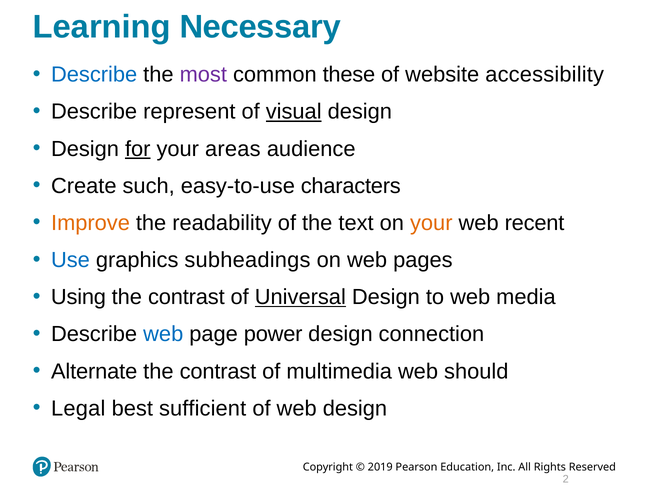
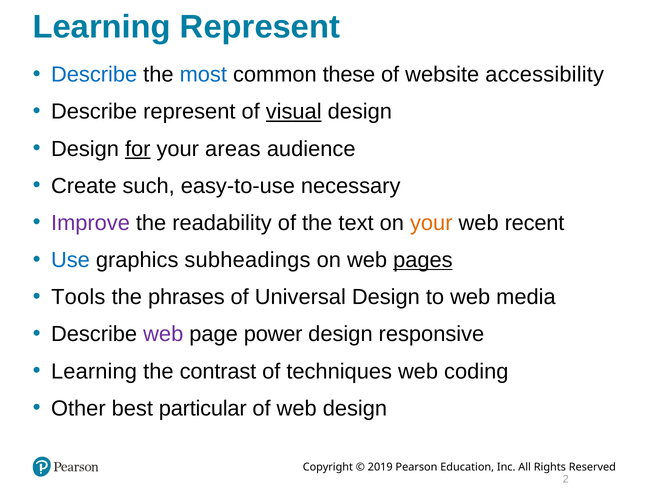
Learning Necessary: Necessary -> Represent (260, 27)
most colour: purple -> blue (203, 75)
characters: characters -> necessary (351, 186)
Improve colour: orange -> purple (90, 223)
pages underline: none -> present (423, 260)
Using: Using -> Tools (78, 297)
contrast: contrast -> phrases (186, 297)
Universal underline: present -> none (300, 297)
web colour: blue -> purple (163, 334)
connection: connection -> responsive (431, 334)
Alternate: Alternate -> Learning (94, 372)
multimedia: multimedia -> techniques (339, 372)
should: should -> coding (476, 372)
Legal: Legal -> Other (78, 409)
sufficient: sufficient -> particular (203, 409)
